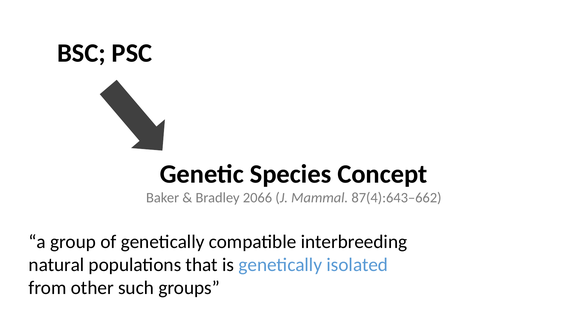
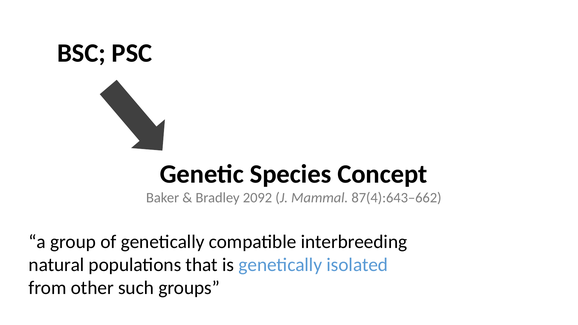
2066: 2066 -> 2092 (257, 198)
